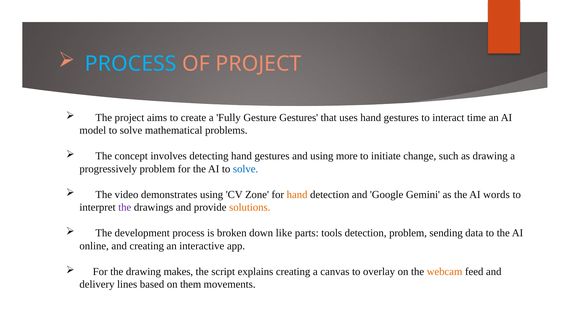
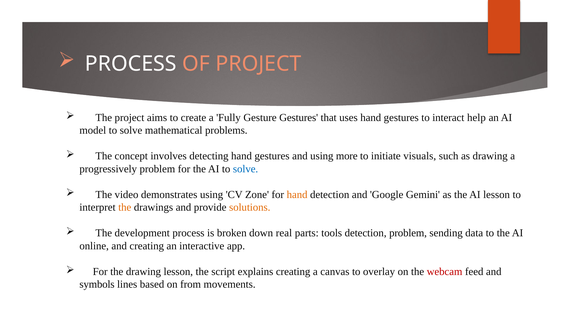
PROCESS colour: light blue -> white (131, 64)
time: time -> help (476, 117)
change: change -> visuals (420, 156)
AI words: words -> lesson (497, 194)
the colour: purple -> orange (125, 207)
like: like -> real (284, 233)
drawing makes: makes -> lesson (178, 271)
webcam colour: orange -> red (445, 271)
delivery: delivery -> symbols (97, 284)
them: them -> from (191, 284)
